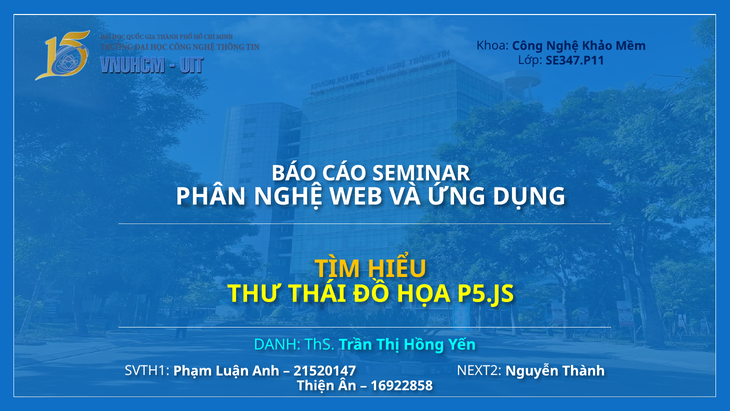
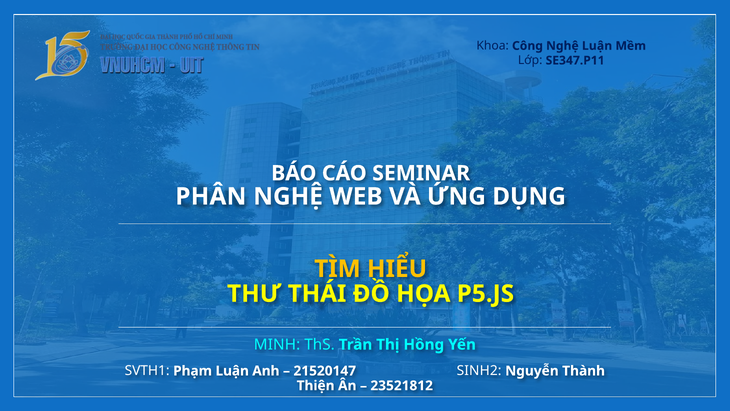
Nghệ Khảo: Khảo -> Luận (597, 46)
DANH: DANH -> MINH (277, 344)
NEXT2: NEXT2 -> SINH2 (479, 371)
16922858: 16922858 -> 23521812 (402, 385)
